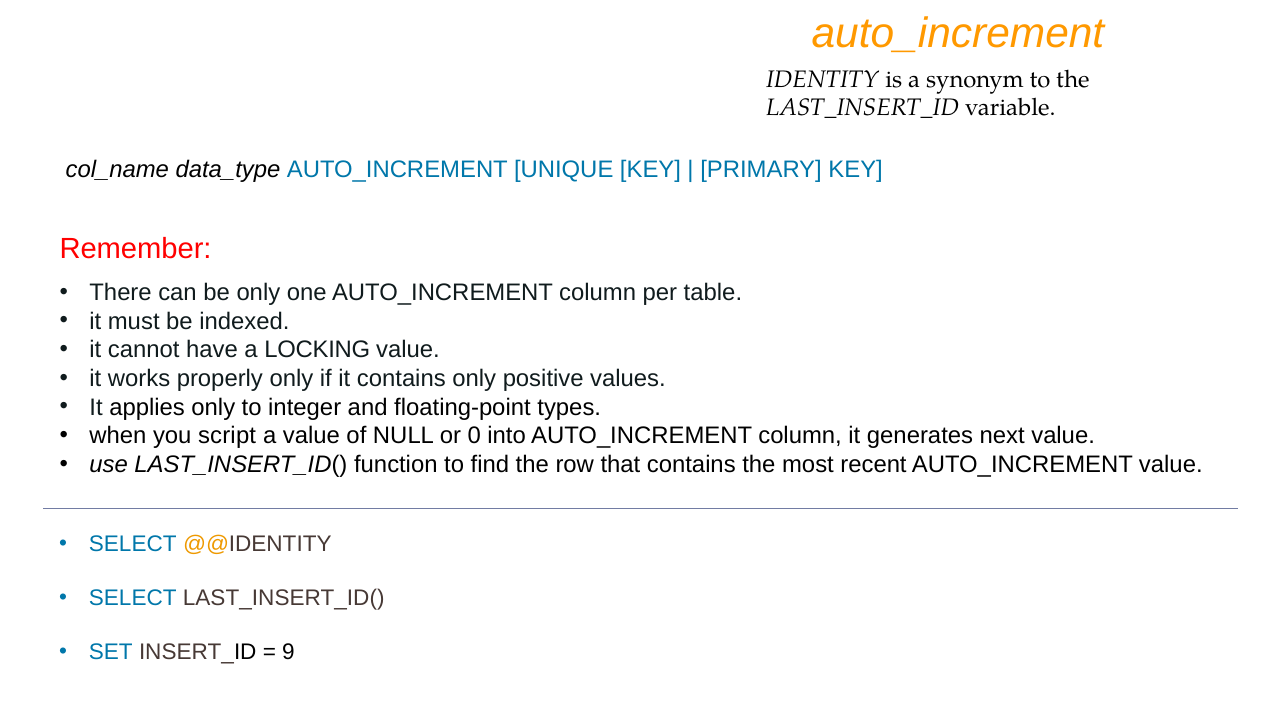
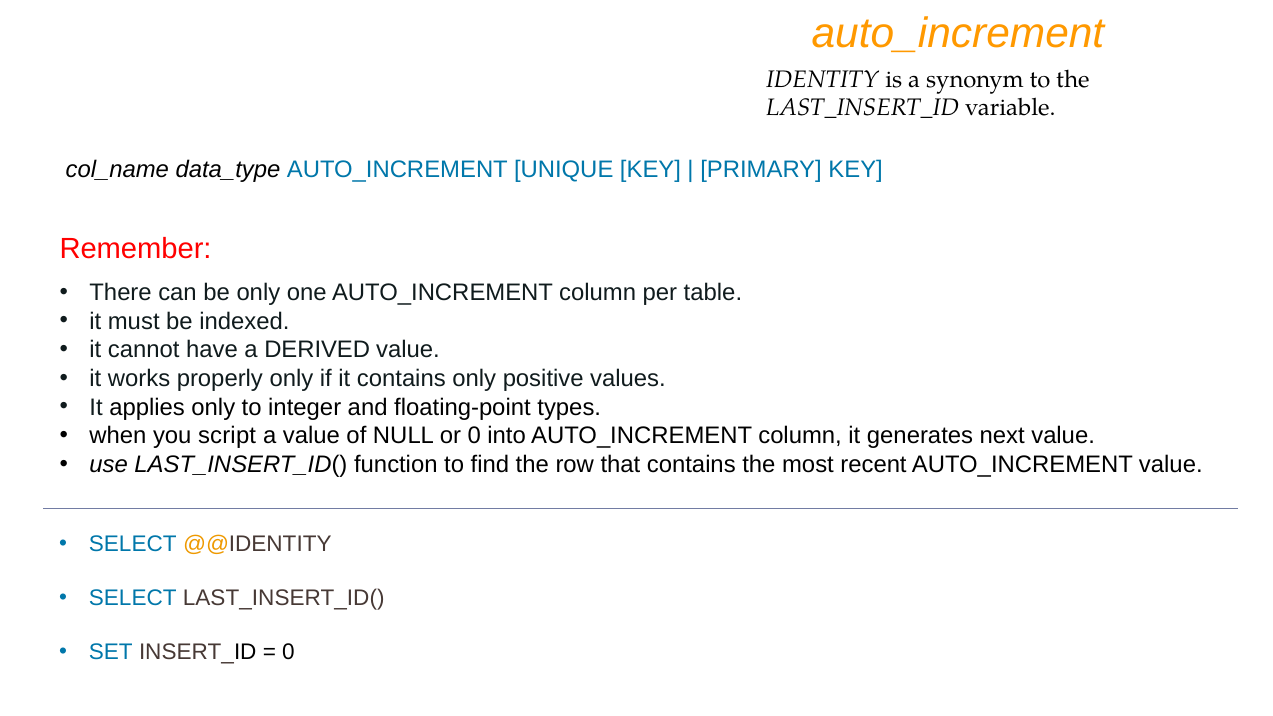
LOCKING: LOCKING -> DERIVED (317, 350)
9: 9 -> 0 (288, 652)
